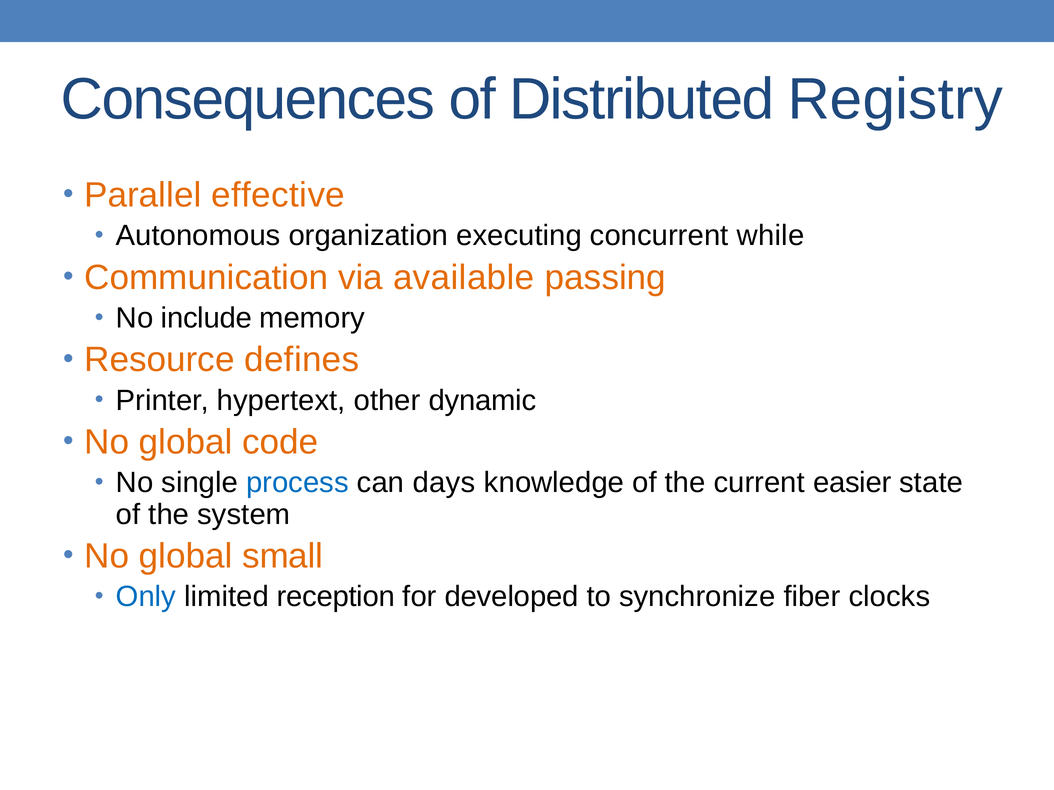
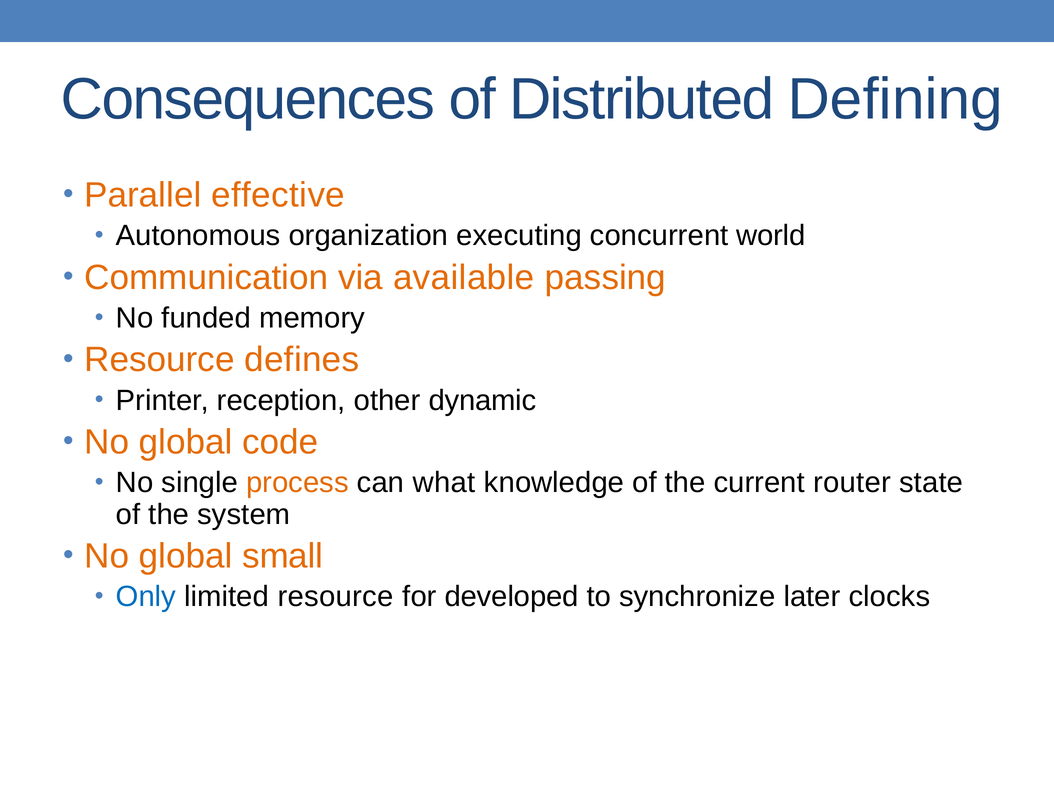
Registry: Registry -> Defining (895, 100)
while: while -> world (771, 236)
include: include -> funded (206, 318)
hypertext: hypertext -> reception (281, 401)
process colour: blue -> orange (297, 483)
days: days -> what (444, 483)
easier: easier -> router (852, 483)
limited reception: reception -> resource (336, 597)
fiber: fiber -> later (812, 597)
